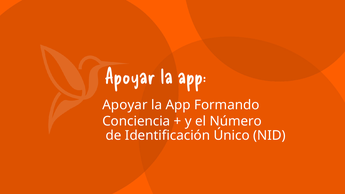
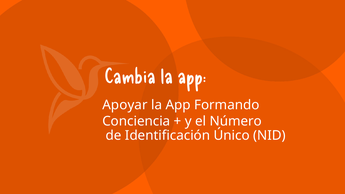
Apoyar: Apoyar -> Cambia (130, 77)
